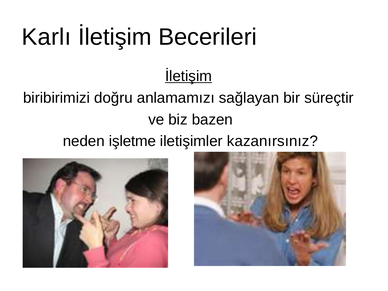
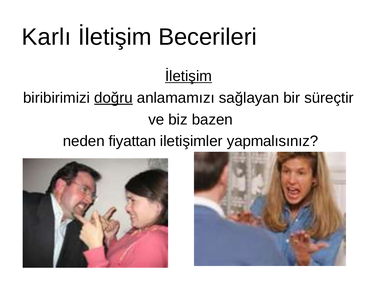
doğru underline: none -> present (113, 98)
işletme: işletme -> fiyattan (132, 141)
kazanırsınız: kazanırsınız -> yapmalısınız (273, 141)
